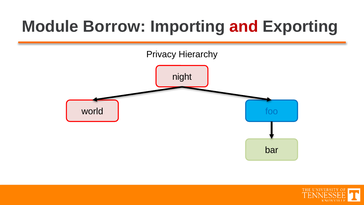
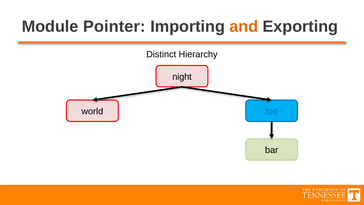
Borrow: Borrow -> Pointer (114, 26)
and colour: red -> orange (244, 26)
Privacy: Privacy -> Distinct (161, 54)
